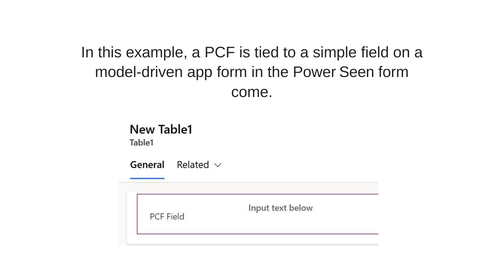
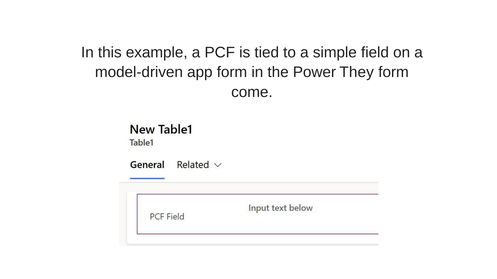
Seen: Seen -> They (357, 72)
